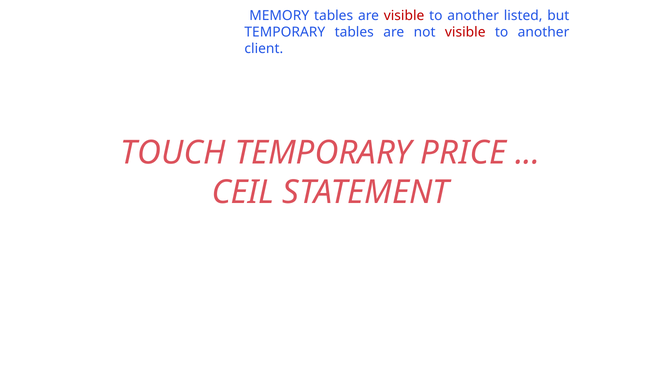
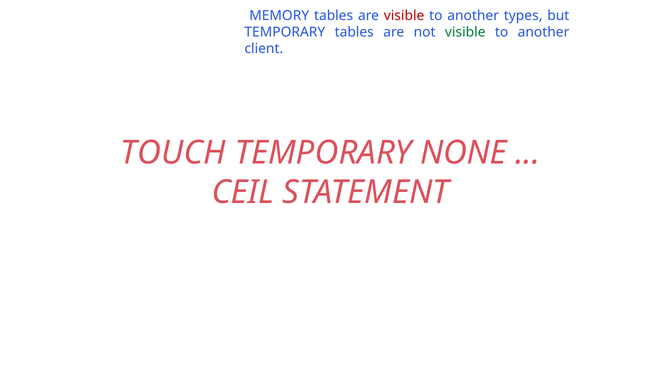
listed: listed -> types (523, 16)
visible colour: red -> green (465, 32)
PRICE: PRICE -> NONE (464, 153)
